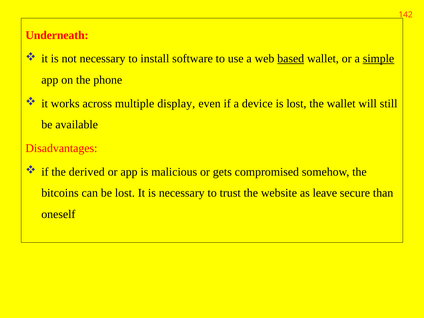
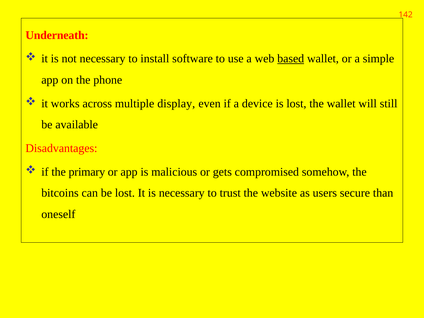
simple underline: present -> none (378, 59)
derived: derived -> primary (87, 172)
leave: leave -> users (325, 193)
